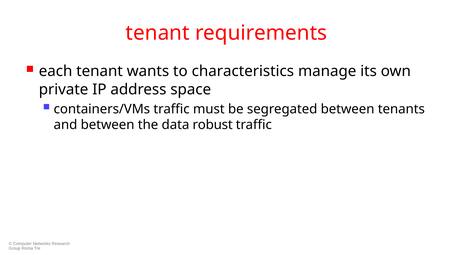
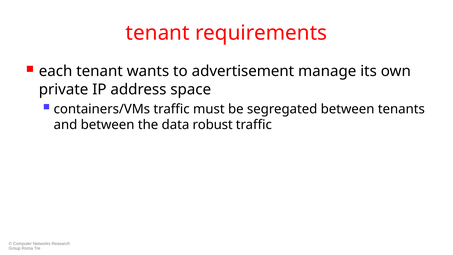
characteristics: characteristics -> advertisement (243, 71)
